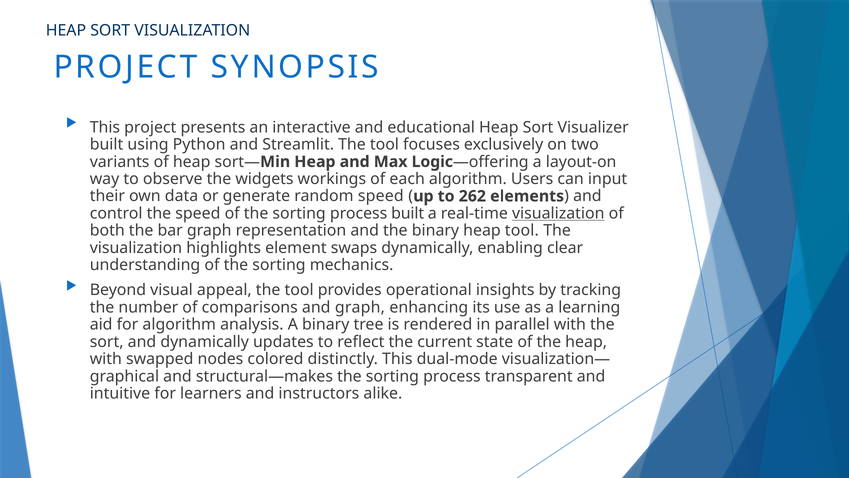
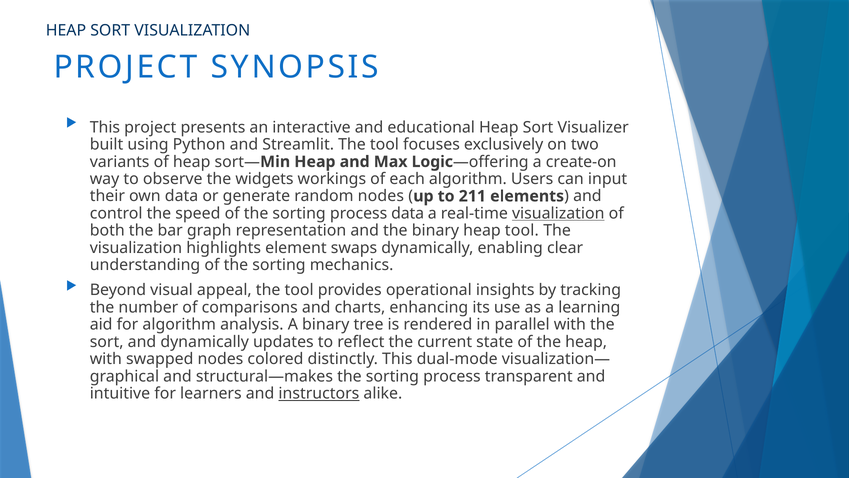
layout-on: layout-on -> create-on (581, 162)
random speed: speed -> nodes (381, 196)
262: 262 -> 211 (472, 196)
process built: built -> data (408, 213)
and graph: graph -> charts (360, 307)
instructors underline: none -> present (319, 393)
